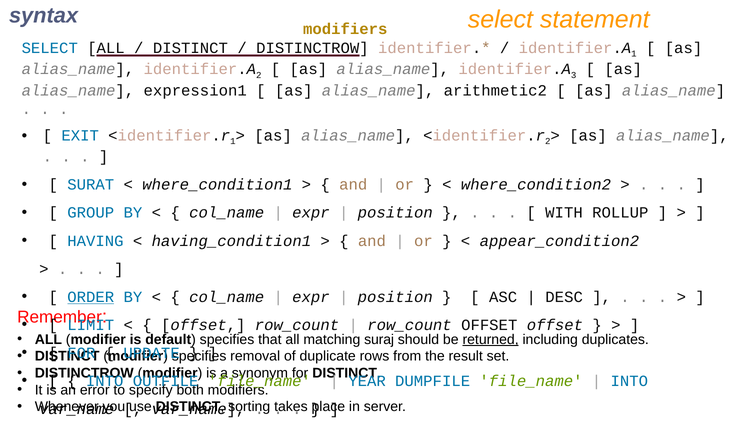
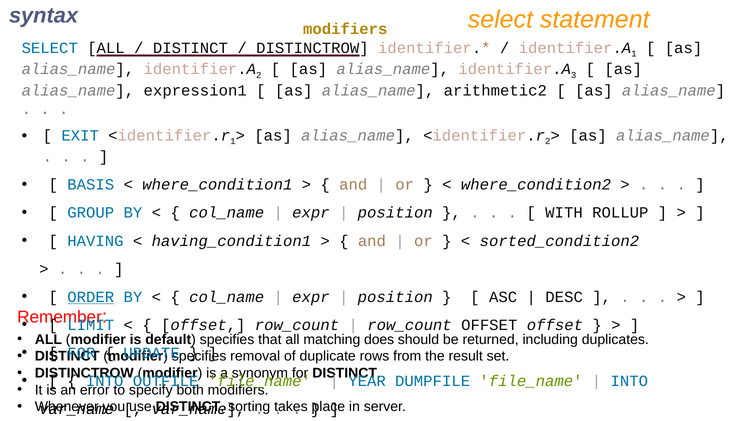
SURAT: SURAT -> BASIS (91, 185)
appear_condition2: appear_condition2 -> sorted_condition2 (559, 241)
suraj: suraj -> does (379, 340)
returned underline: present -> none (491, 340)
